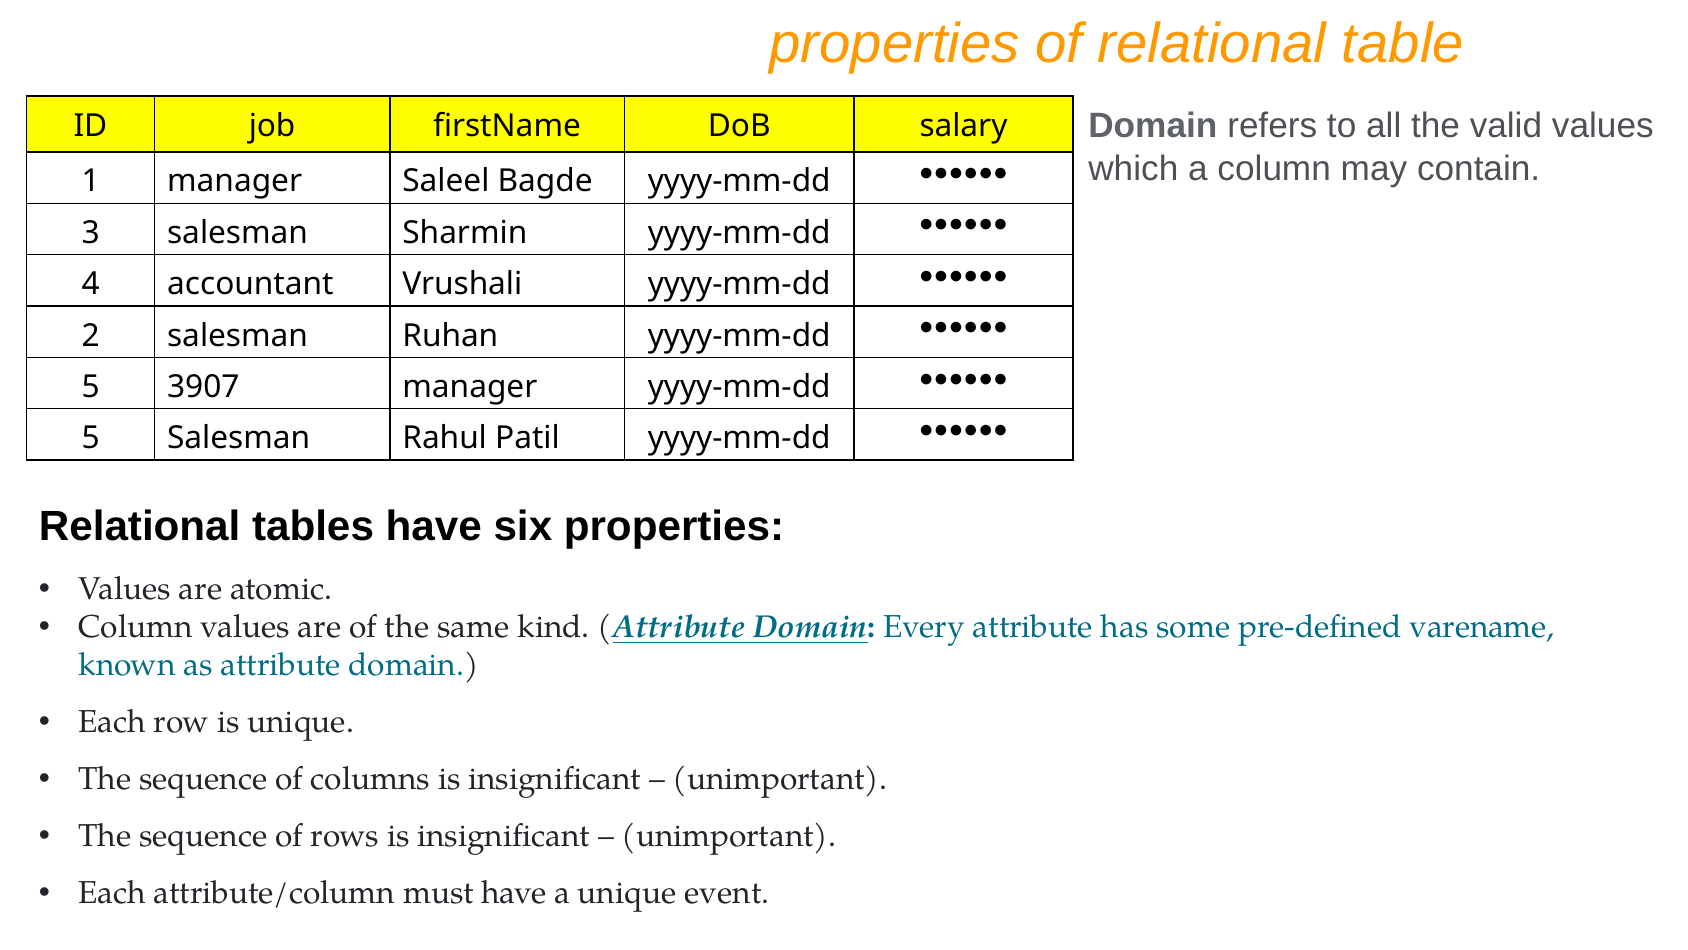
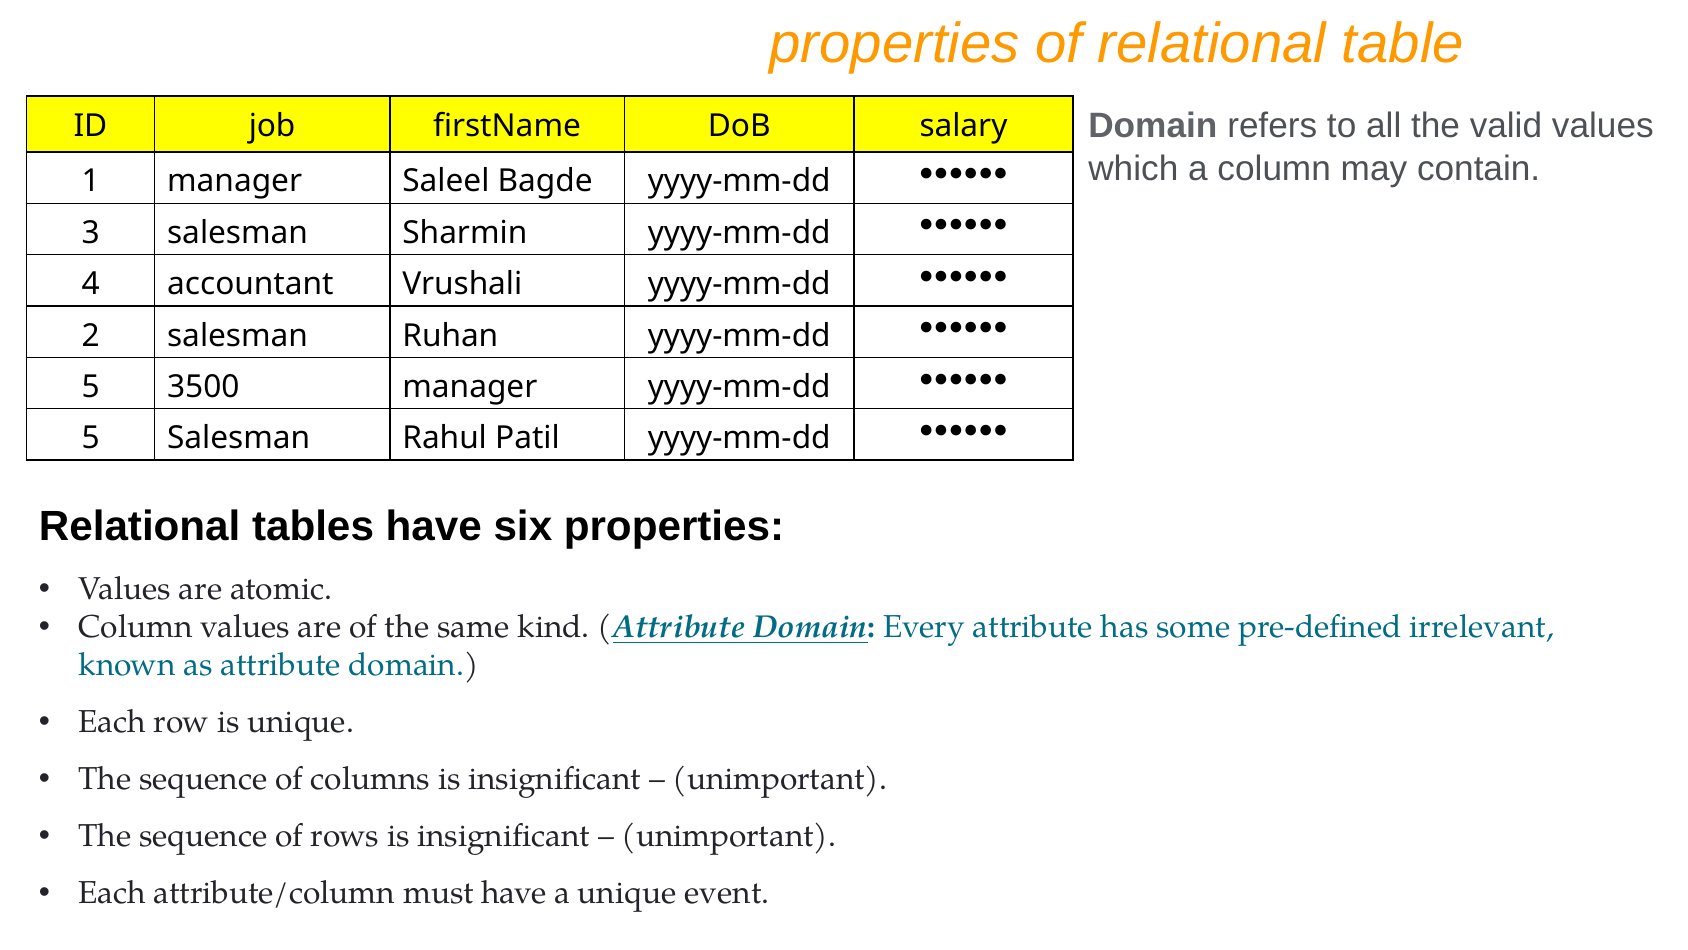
3907: 3907 -> 3500 (203, 387)
varename: varename -> irrelevant (1482, 627)
